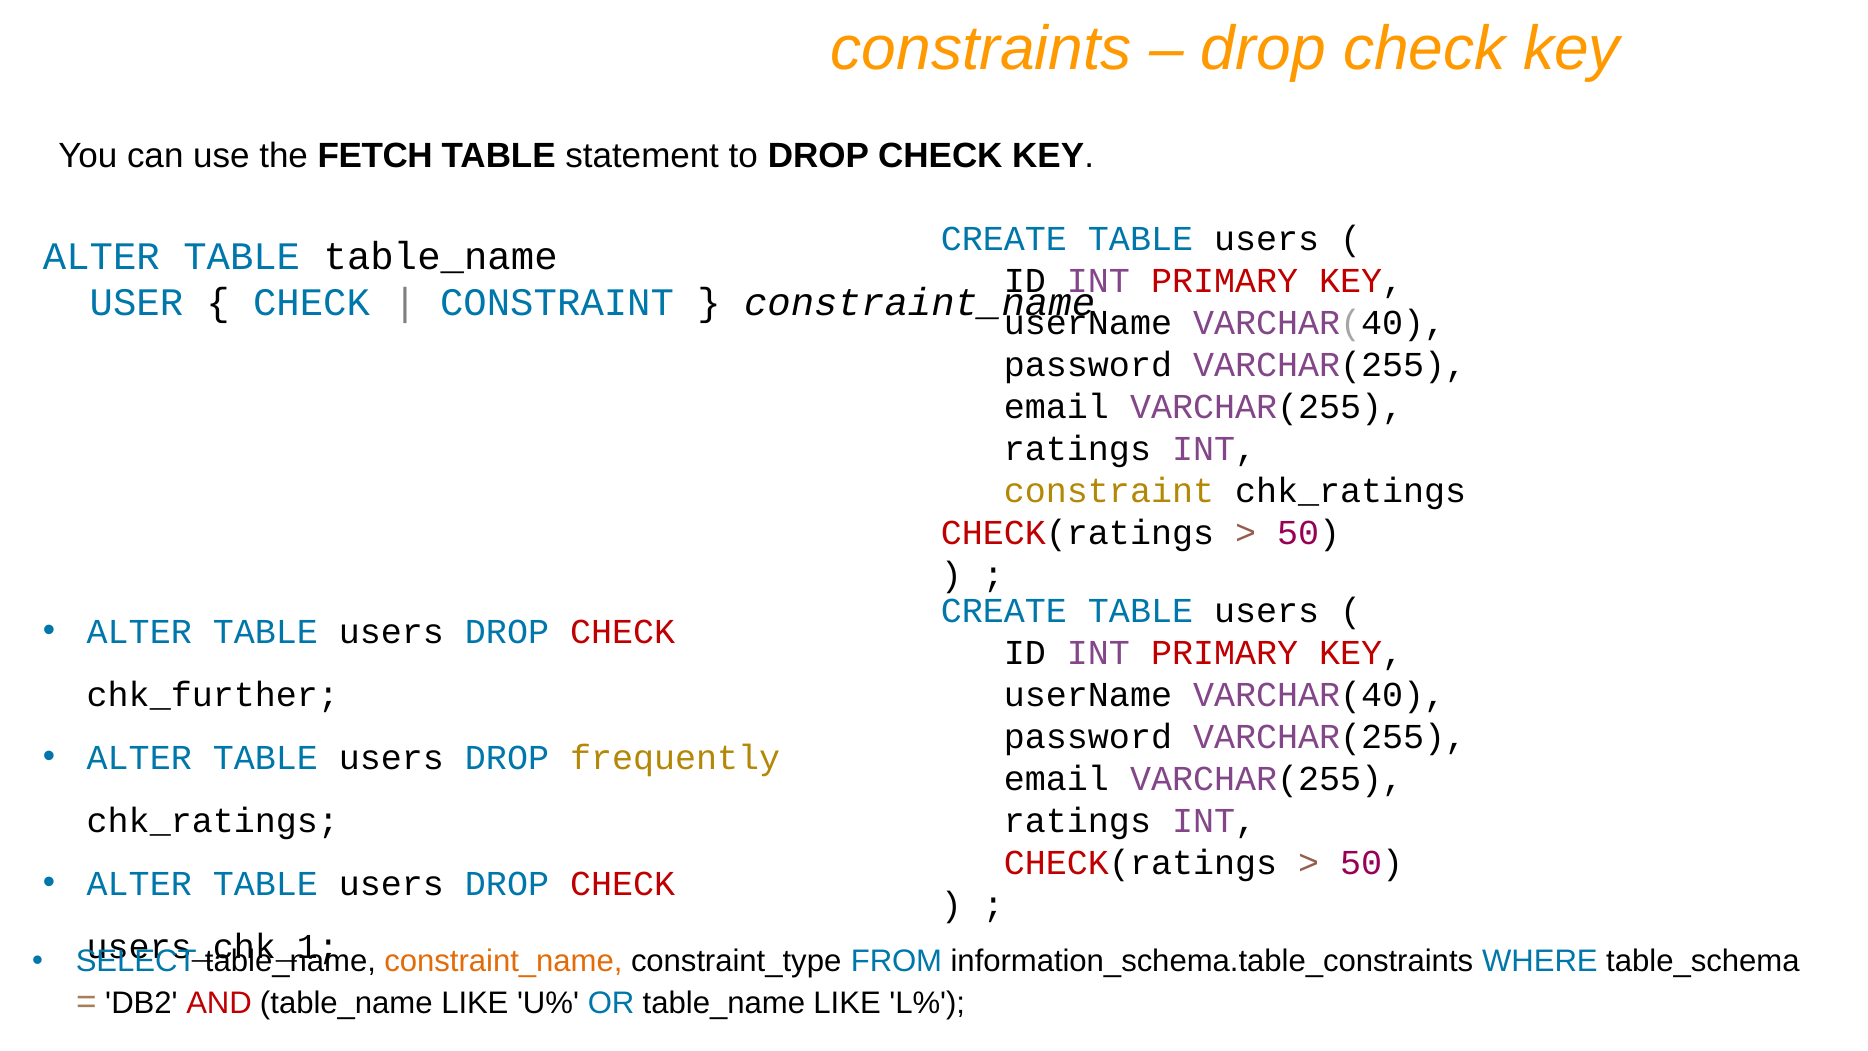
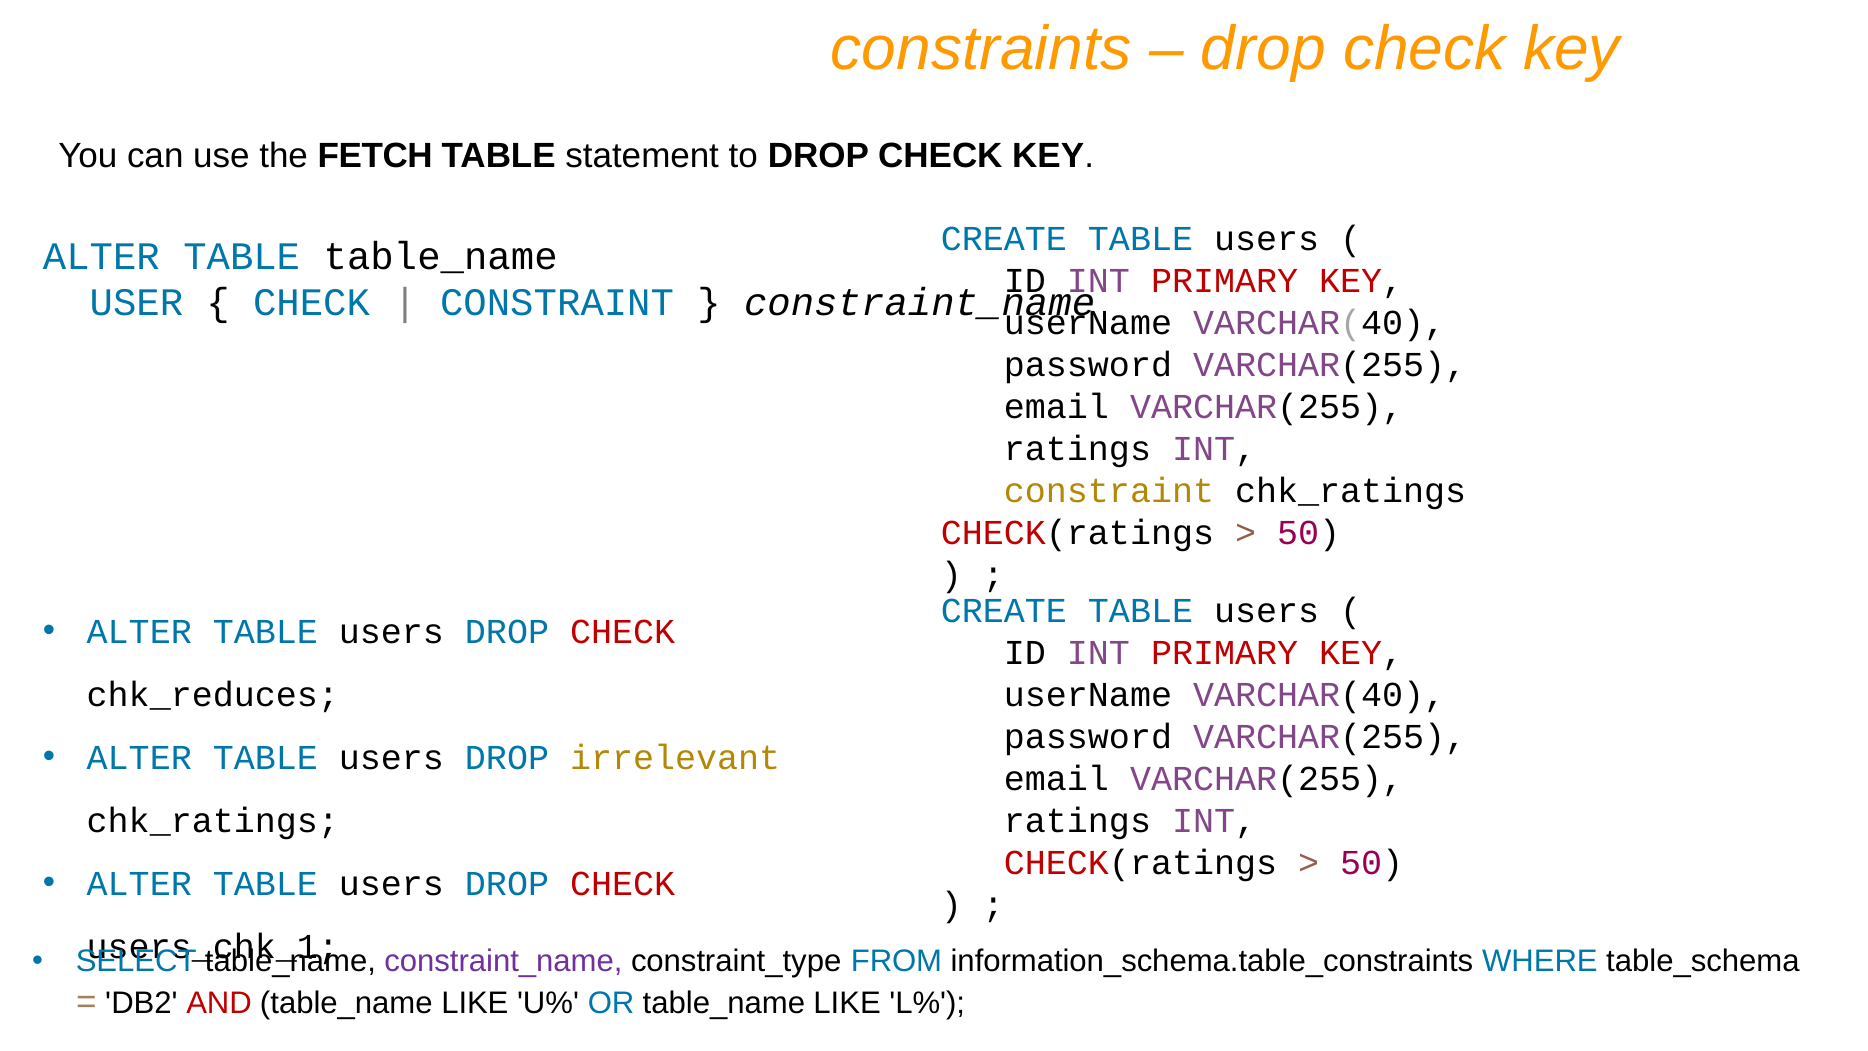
chk_further: chk_further -> chk_reduces (213, 695)
frequently: frequently -> irrelevant (675, 758)
constraint_name colour: orange -> purple (503, 961)
